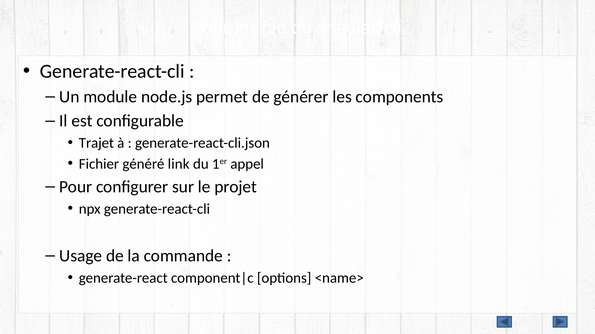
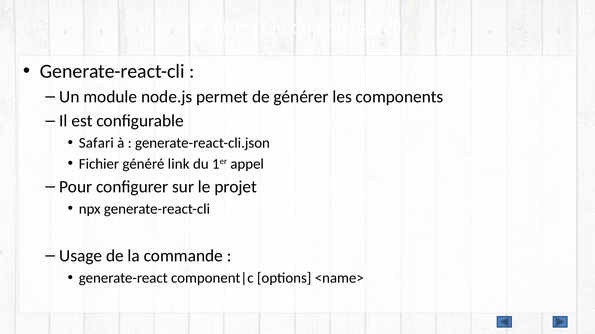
Trajet: Trajet -> Safari (96, 143)
